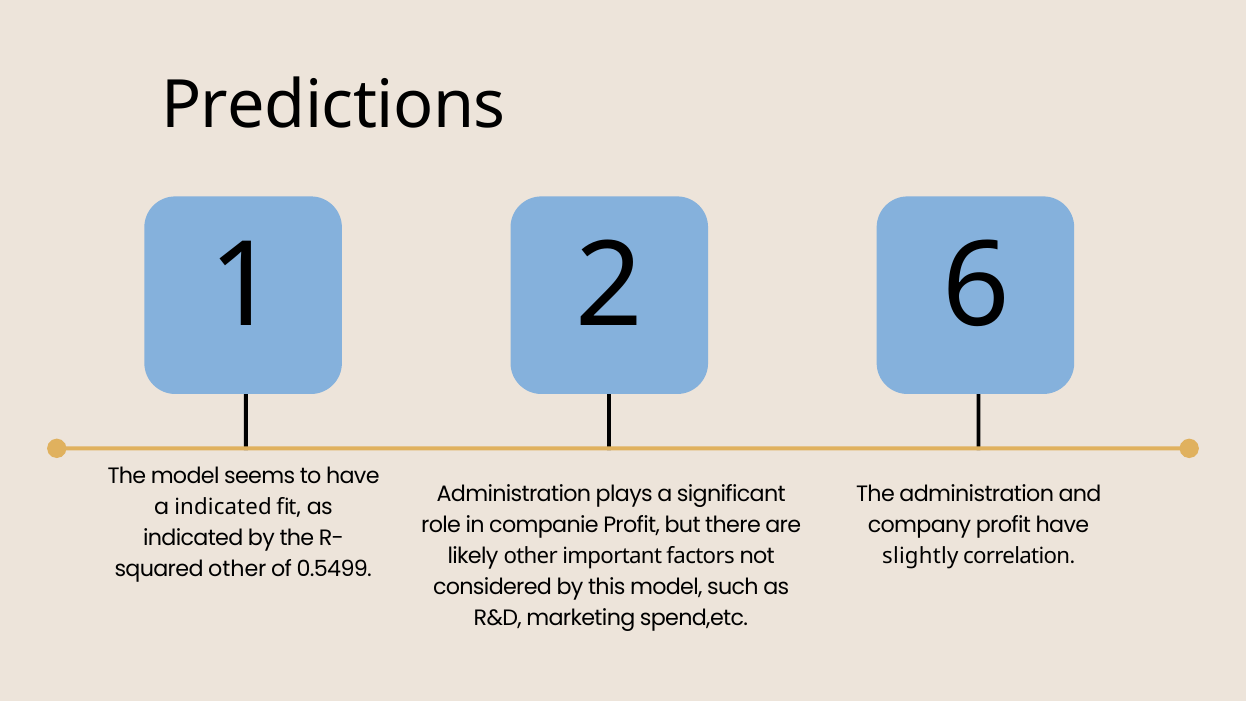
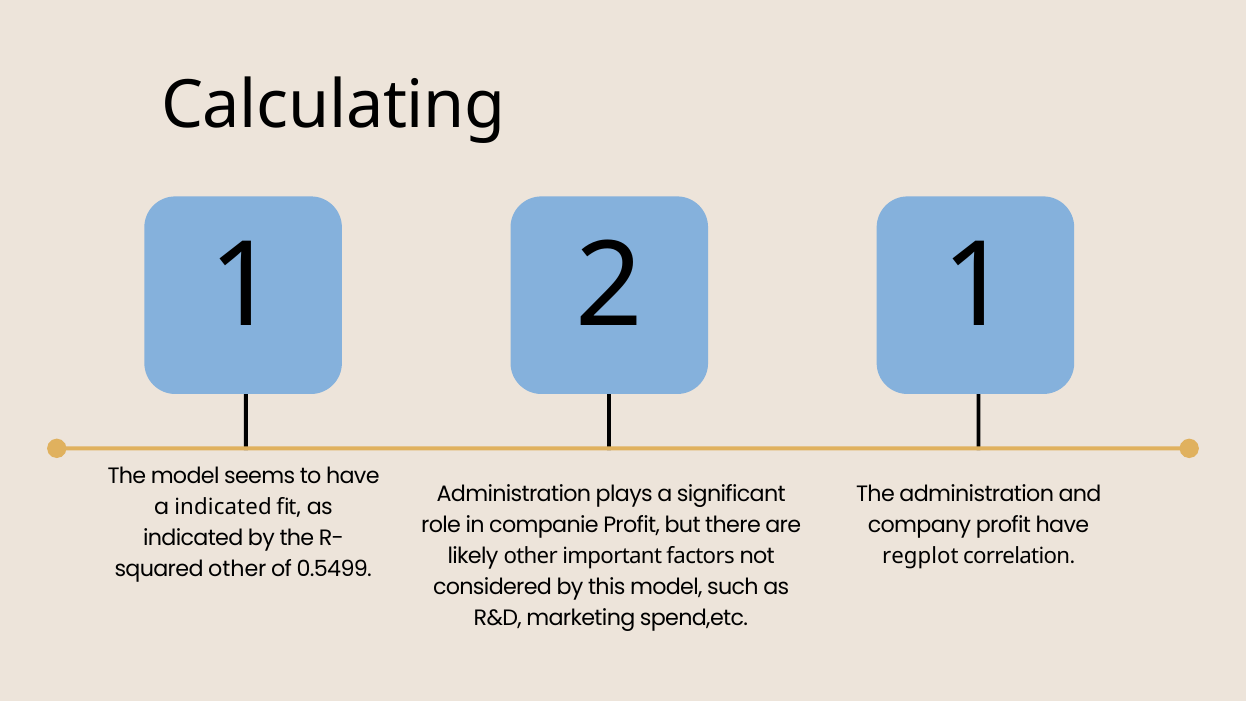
Predictions: Predictions -> Calculating (333, 106)
2 6: 6 -> 1 (977, 287)
slightly: slightly -> regplot (920, 556)
